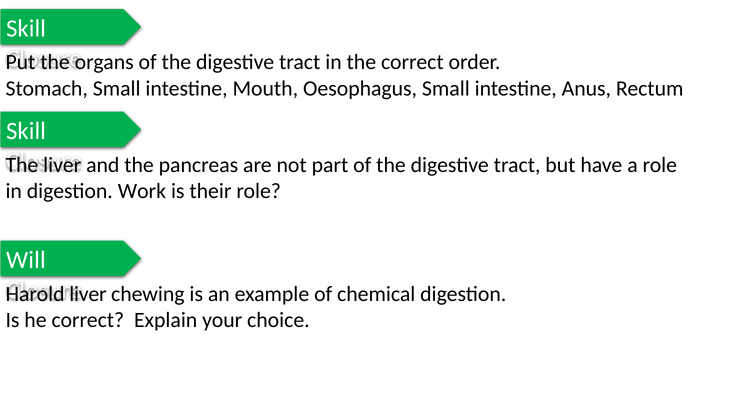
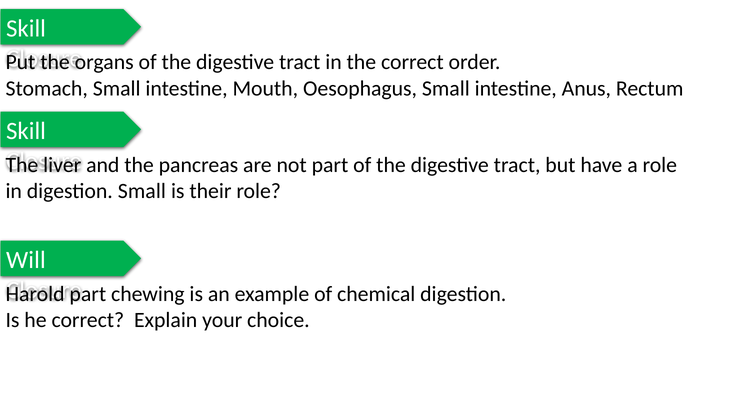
digestion Work: Work -> Small (142, 191)
liver: liver -> part (88, 294)
